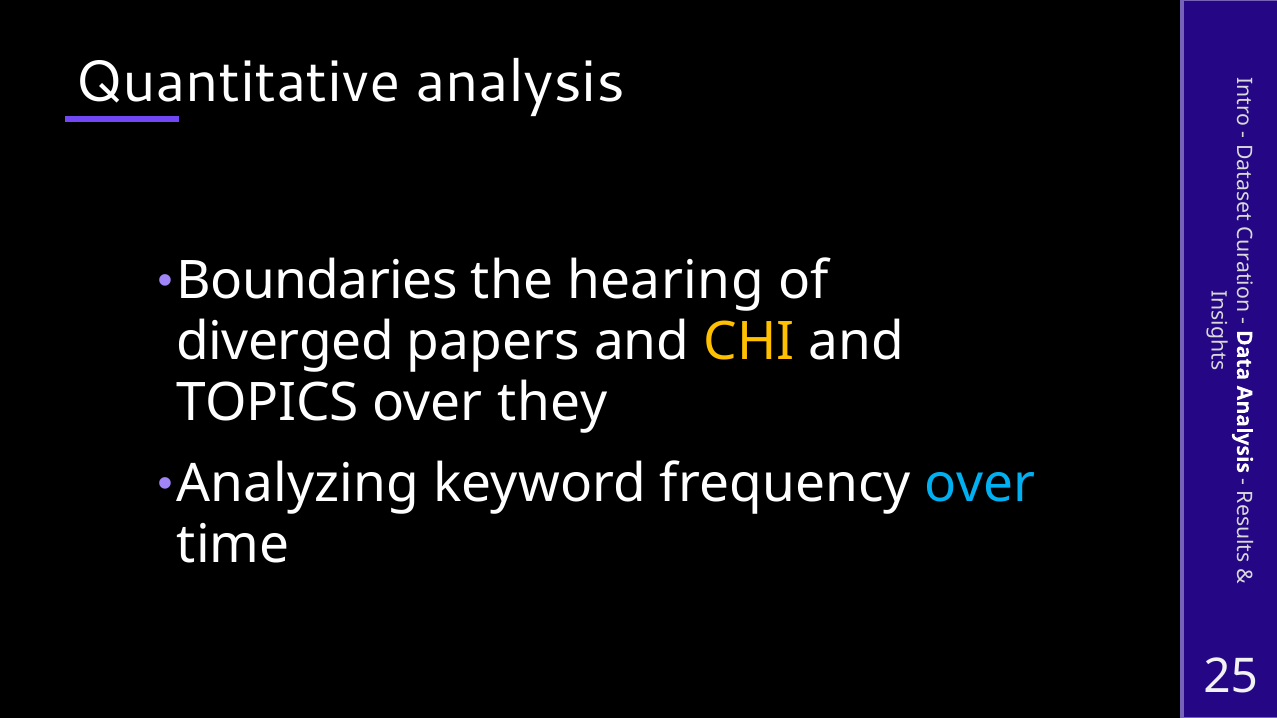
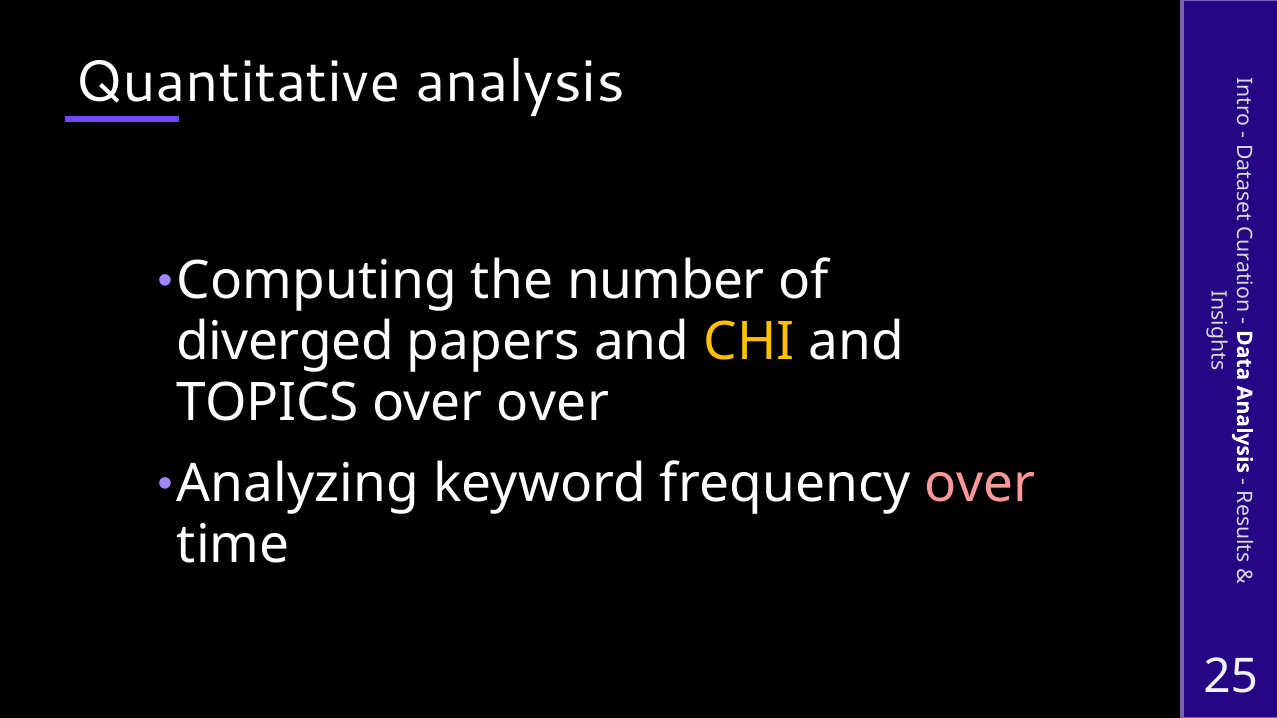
Boundaries: Boundaries -> Computing (317, 282)
hearing: hearing -> number (666, 282)
over they: they -> over (553, 403)
over colour: light blue -> pink (980, 485)
